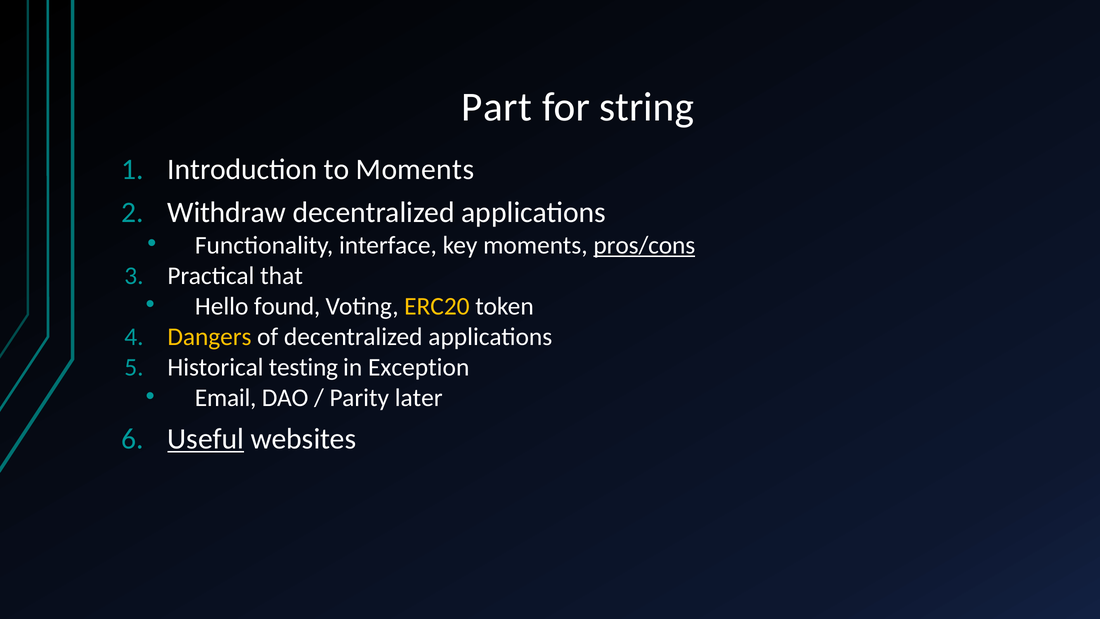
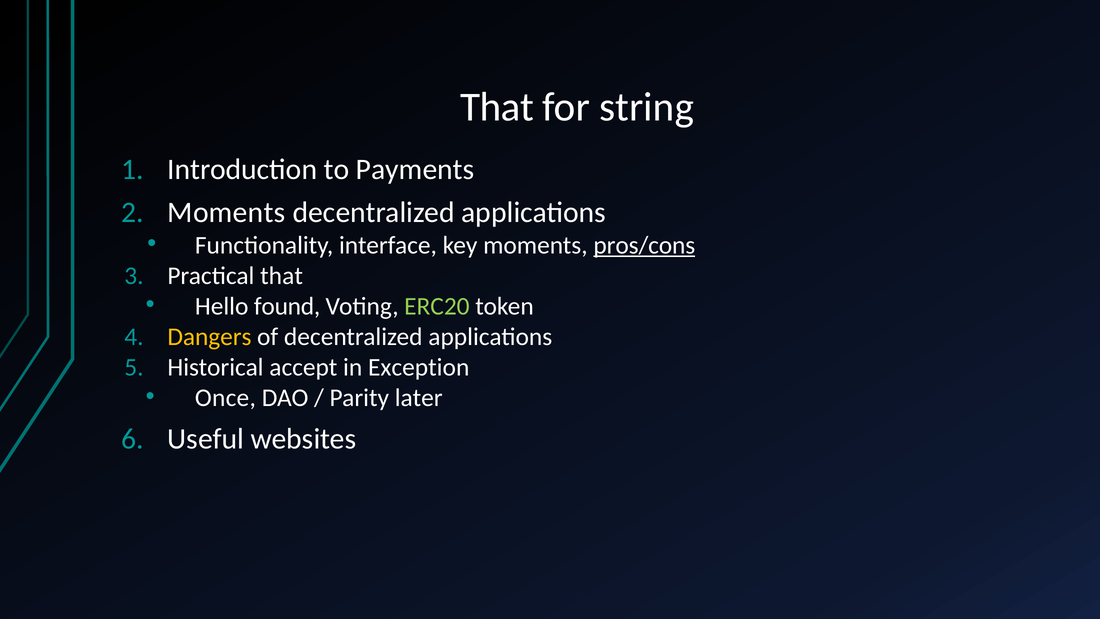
Part: Part -> That (497, 107)
to Moments: Moments -> Payments (415, 169)
Withdraw: Withdraw -> Moments (227, 212)
ERC20 colour: yellow -> light green (437, 306)
testing: testing -> accept (303, 367)
Email: Email -> Once (225, 398)
Useful underline: present -> none (206, 439)
